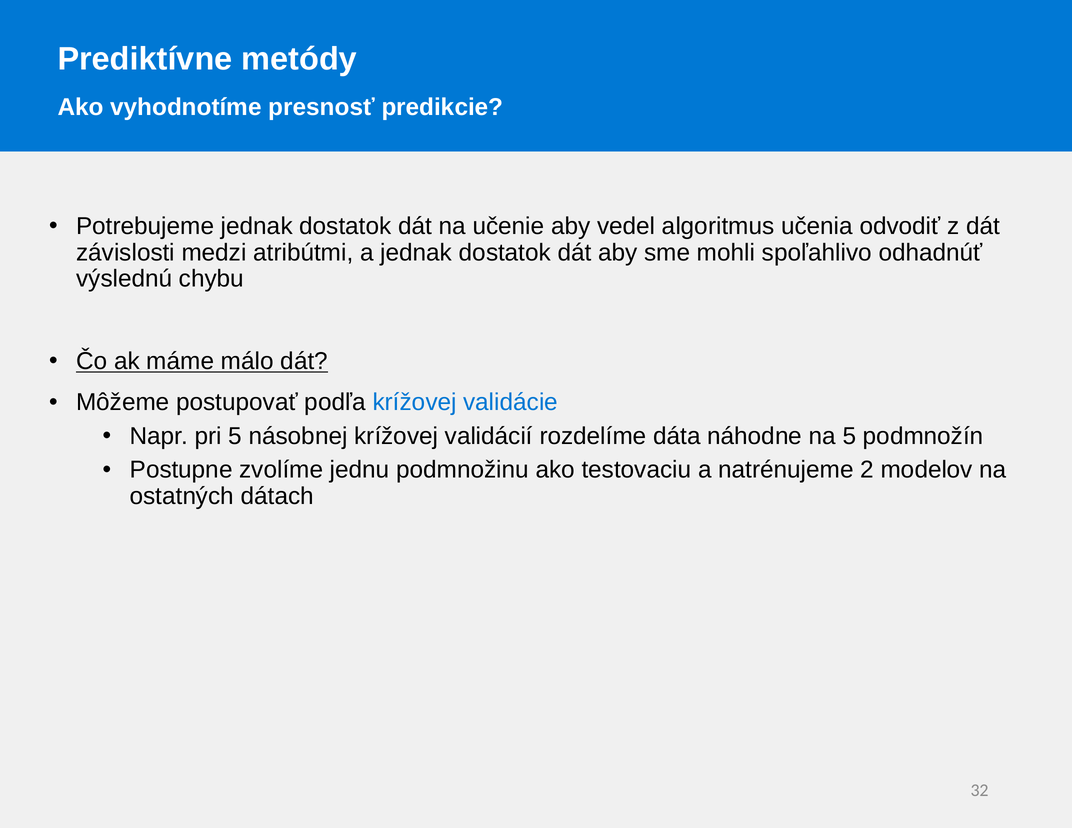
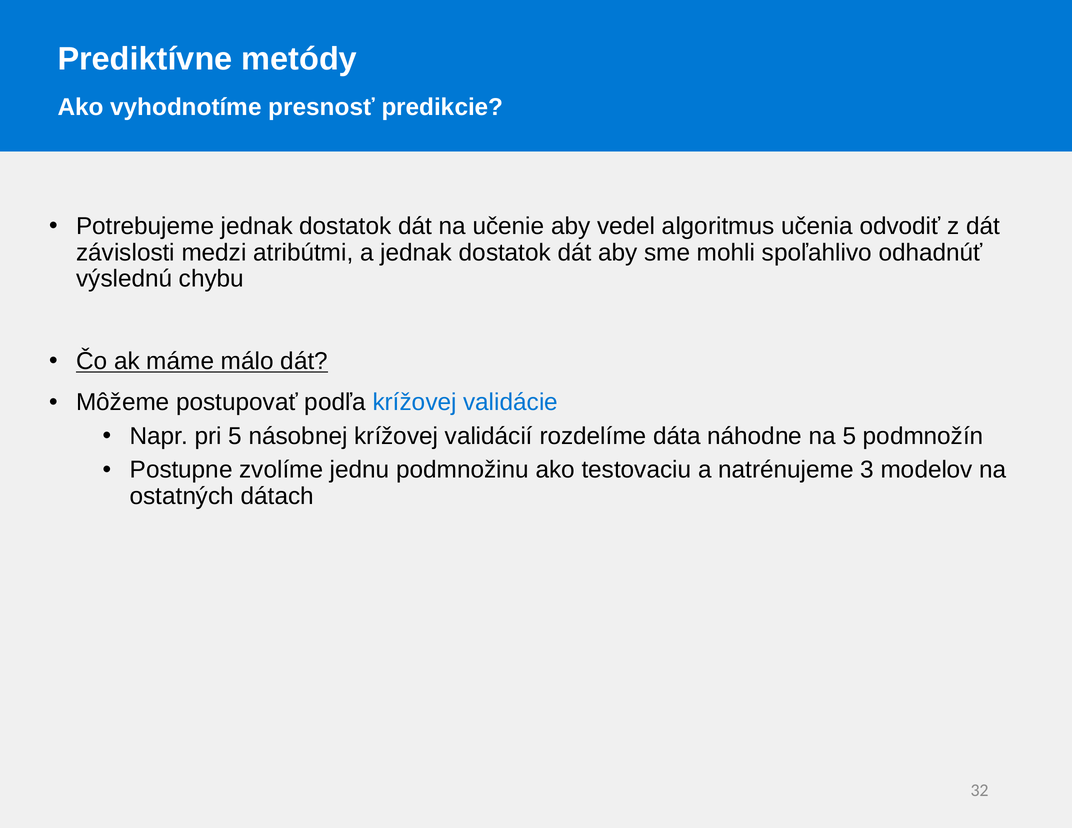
2: 2 -> 3 (867, 470)
